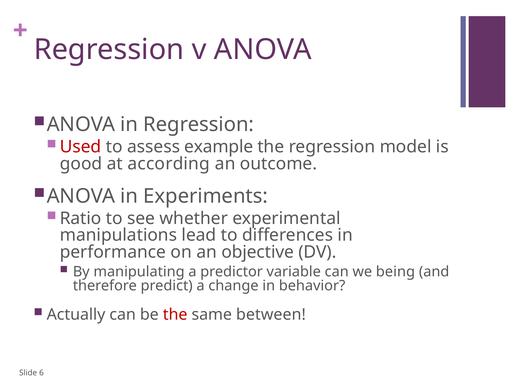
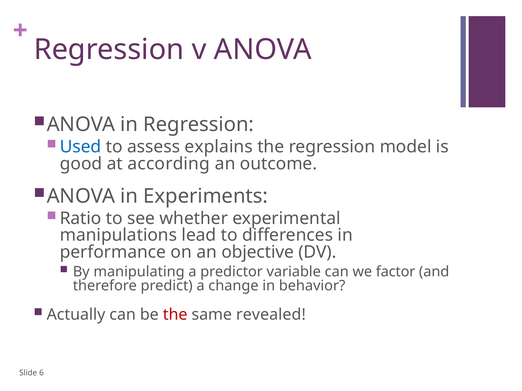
Used colour: red -> blue (81, 147)
example: example -> explains (219, 147)
being: being -> factor (396, 272)
between: between -> revealed (271, 315)
